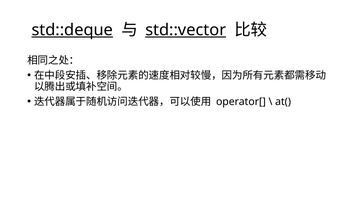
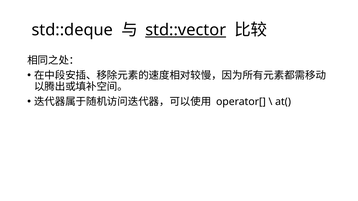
std::deque underline: present -> none (72, 30)
